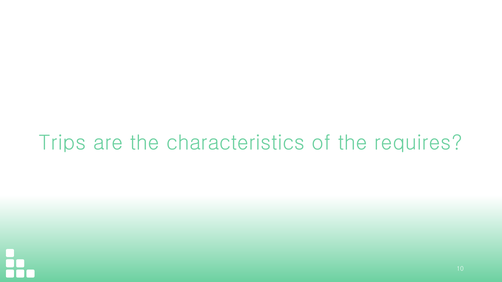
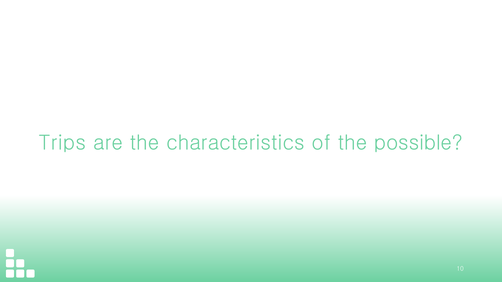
requires: requires -> possible (418, 143)
